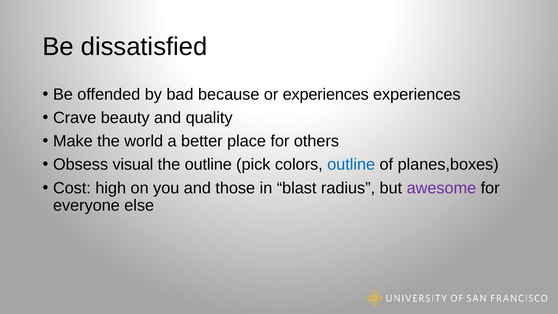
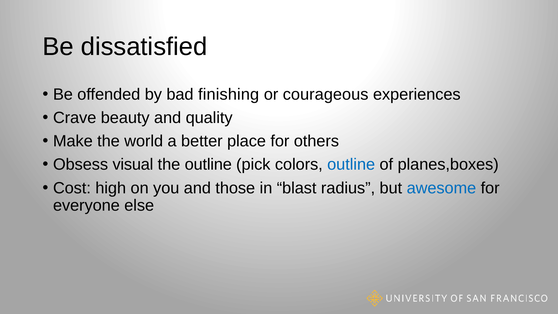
because: because -> finishing (229, 94)
or experiences: experiences -> courageous (326, 94)
awesome colour: purple -> blue (441, 188)
